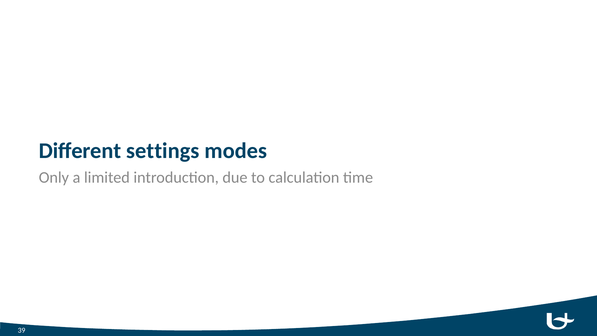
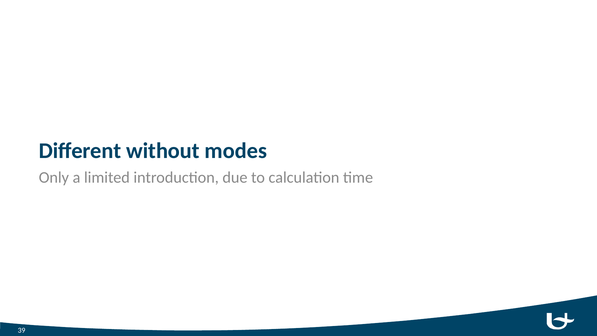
settings: settings -> without (163, 151)
